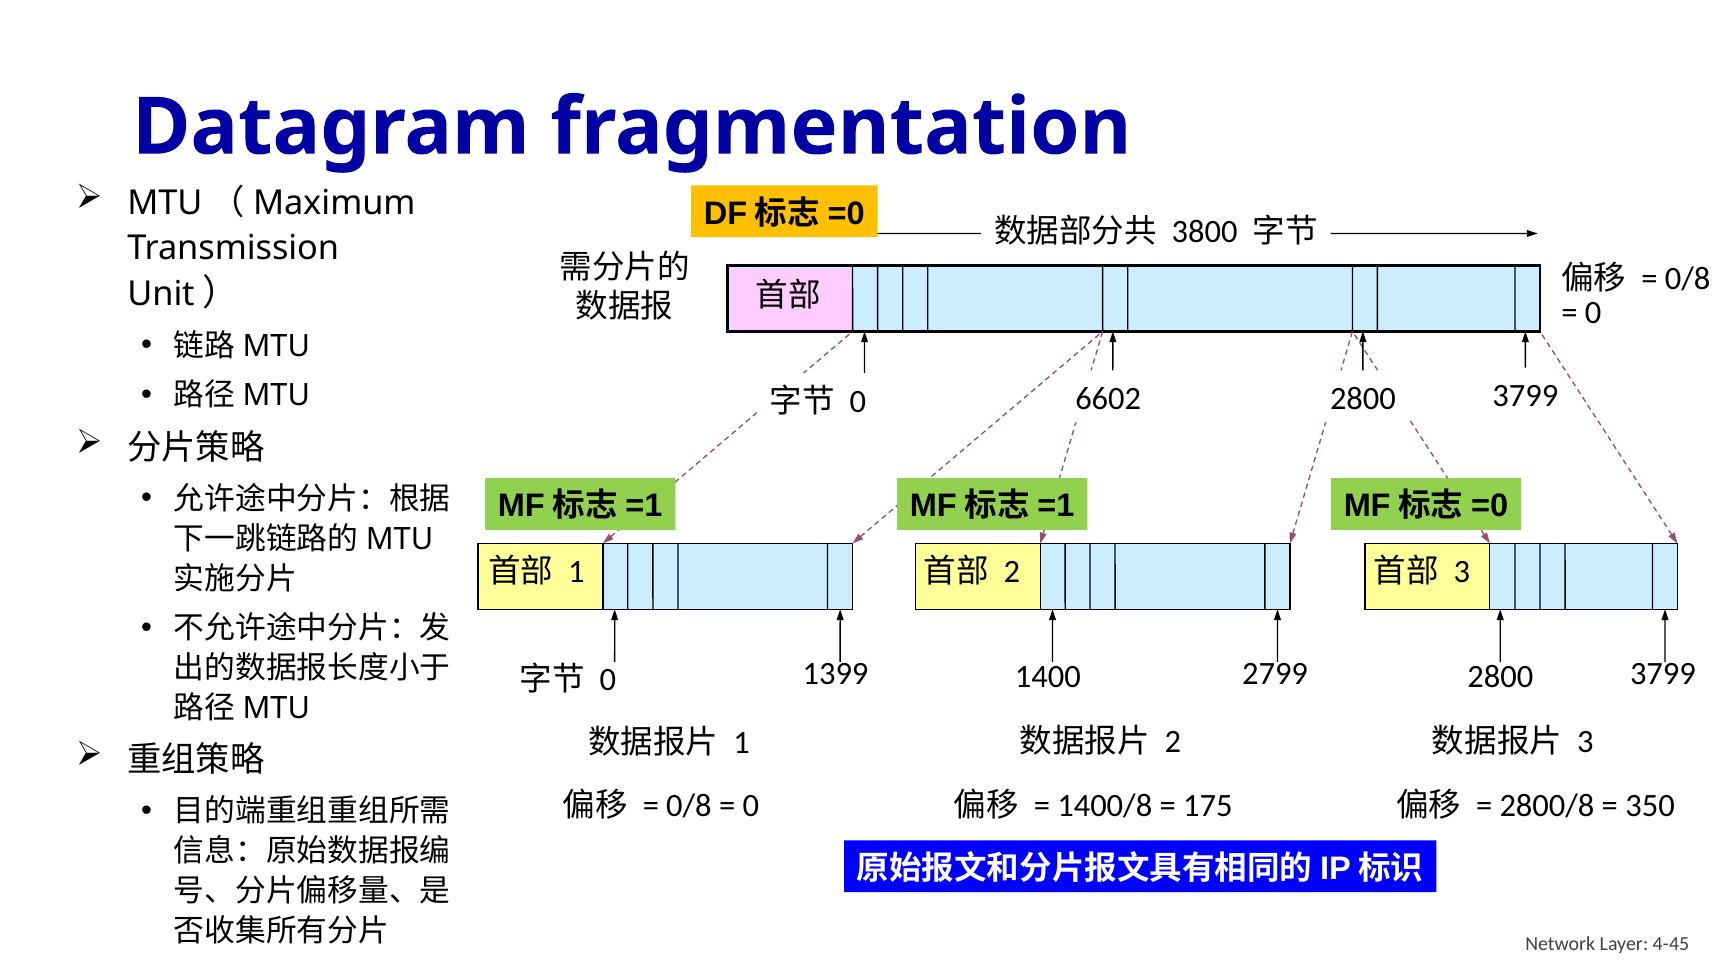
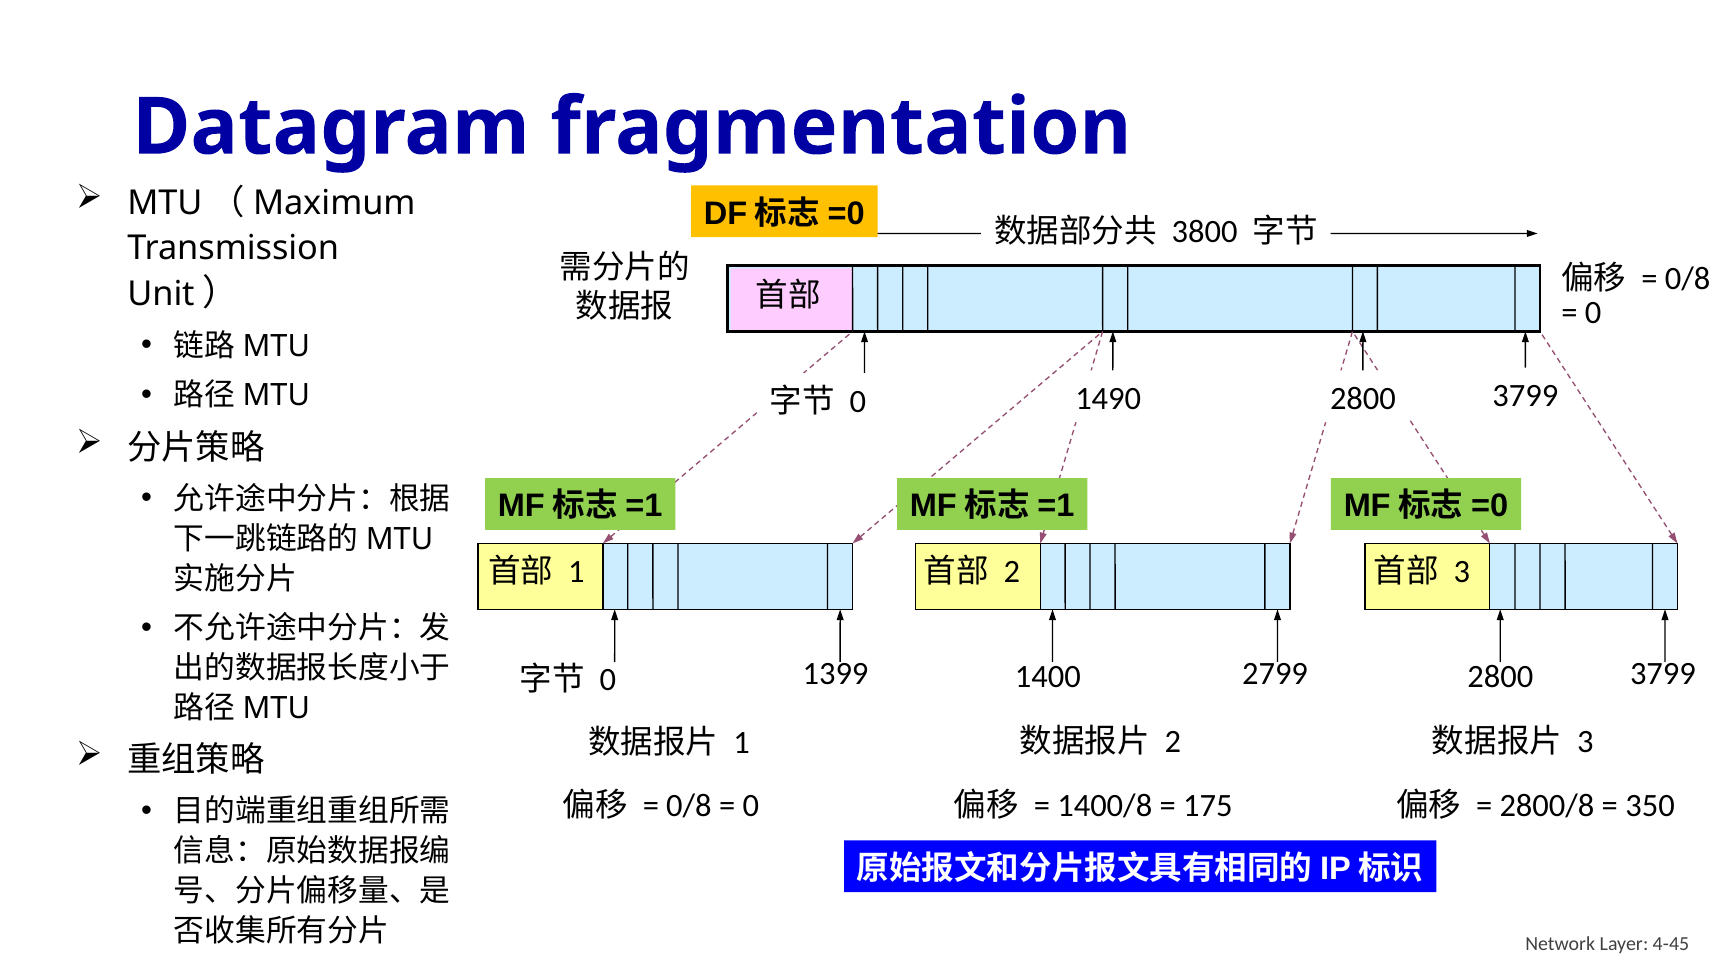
6602: 6602 -> 1490 (1108, 398)
